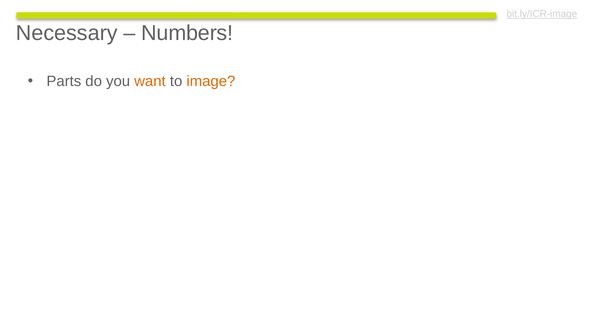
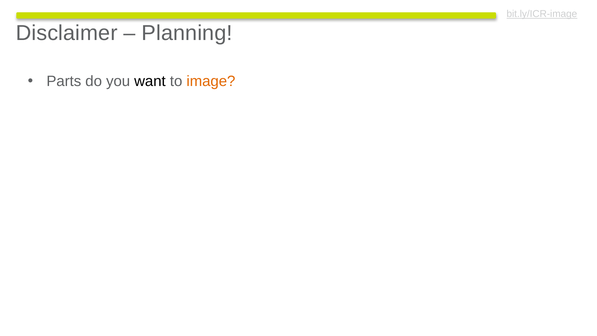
Necessary: Necessary -> Disclaimer (67, 33)
Numbers: Numbers -> Planning (187, 33)
want colour: orange -> black (150, 81)
